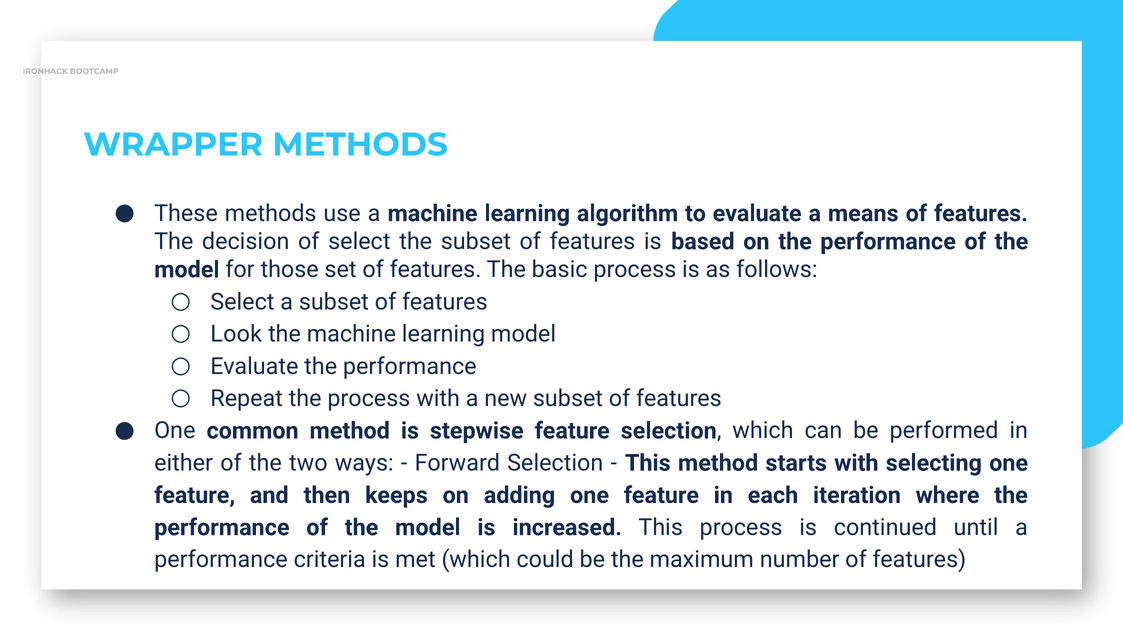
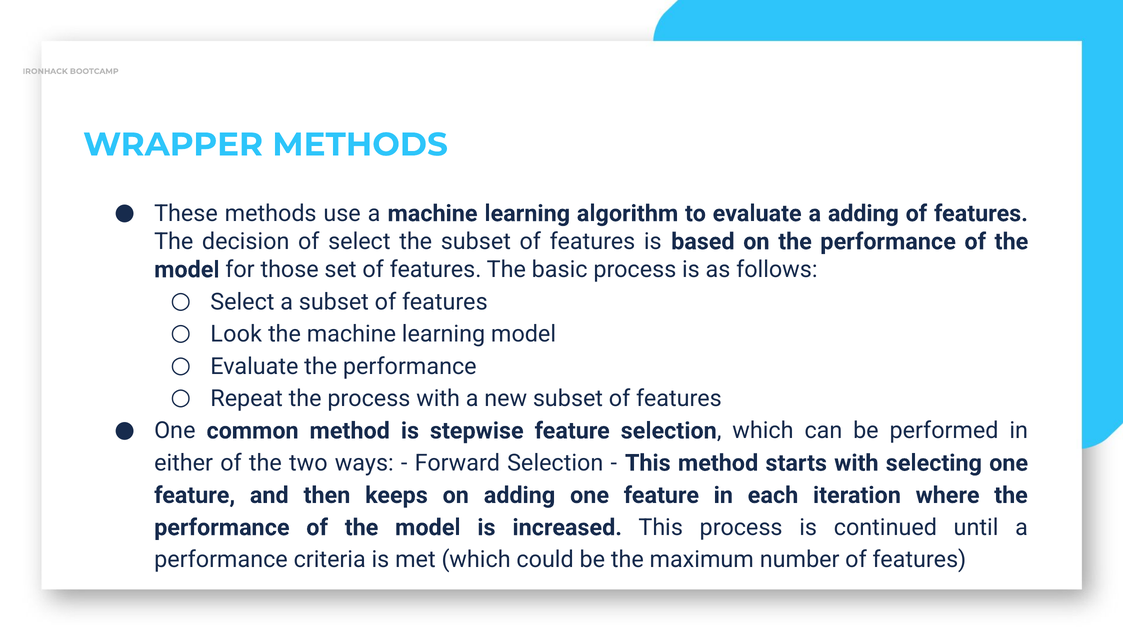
a means: means -> adding (863, 214)
